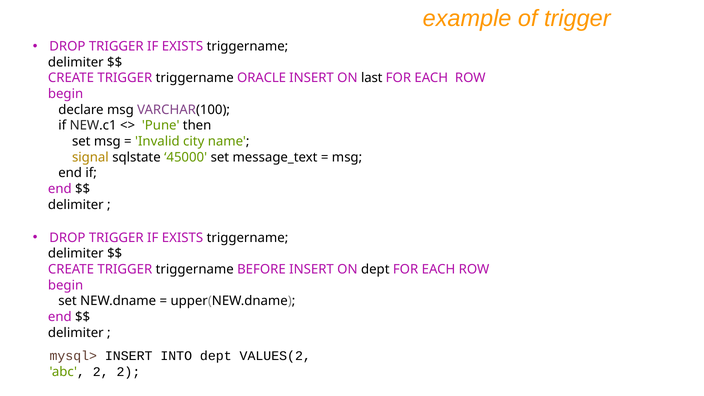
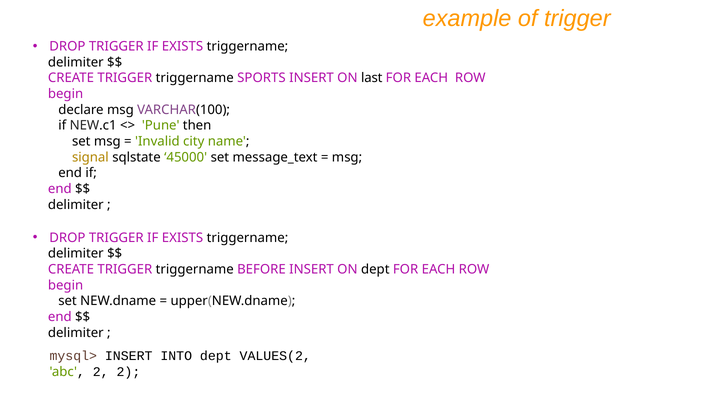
ORACLE: ORACLE -> SPORTS (261, 78)
